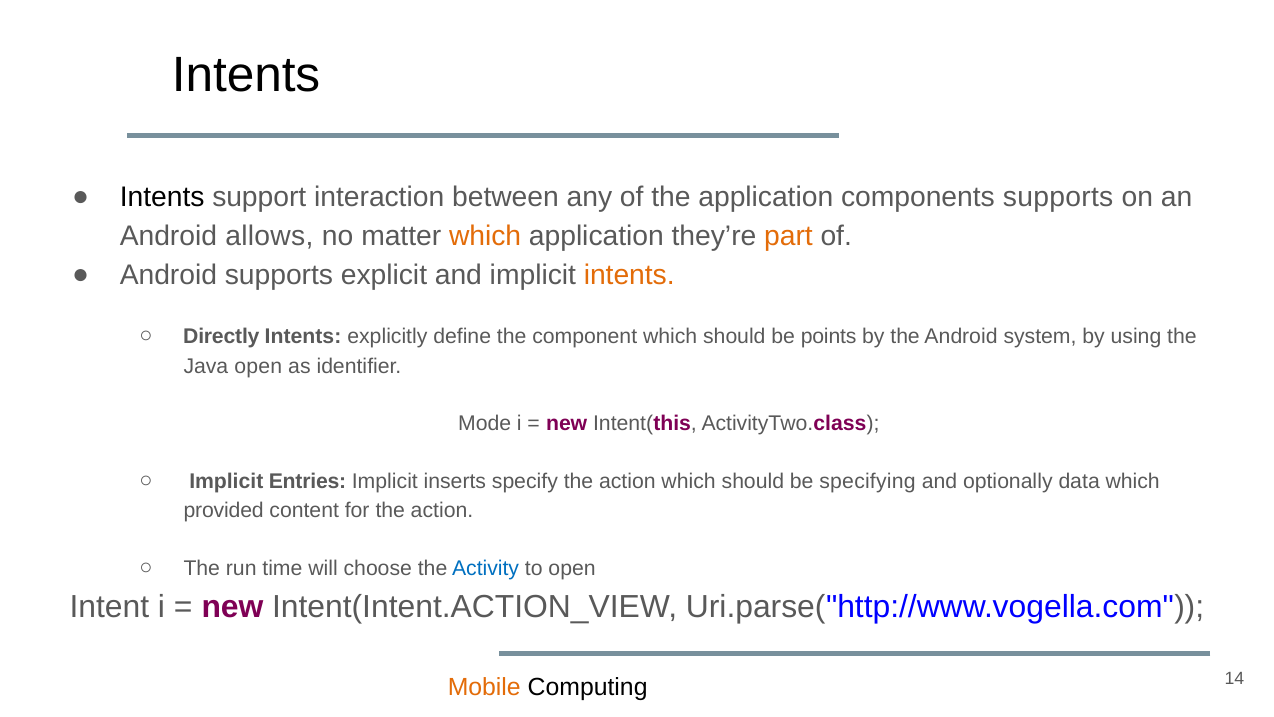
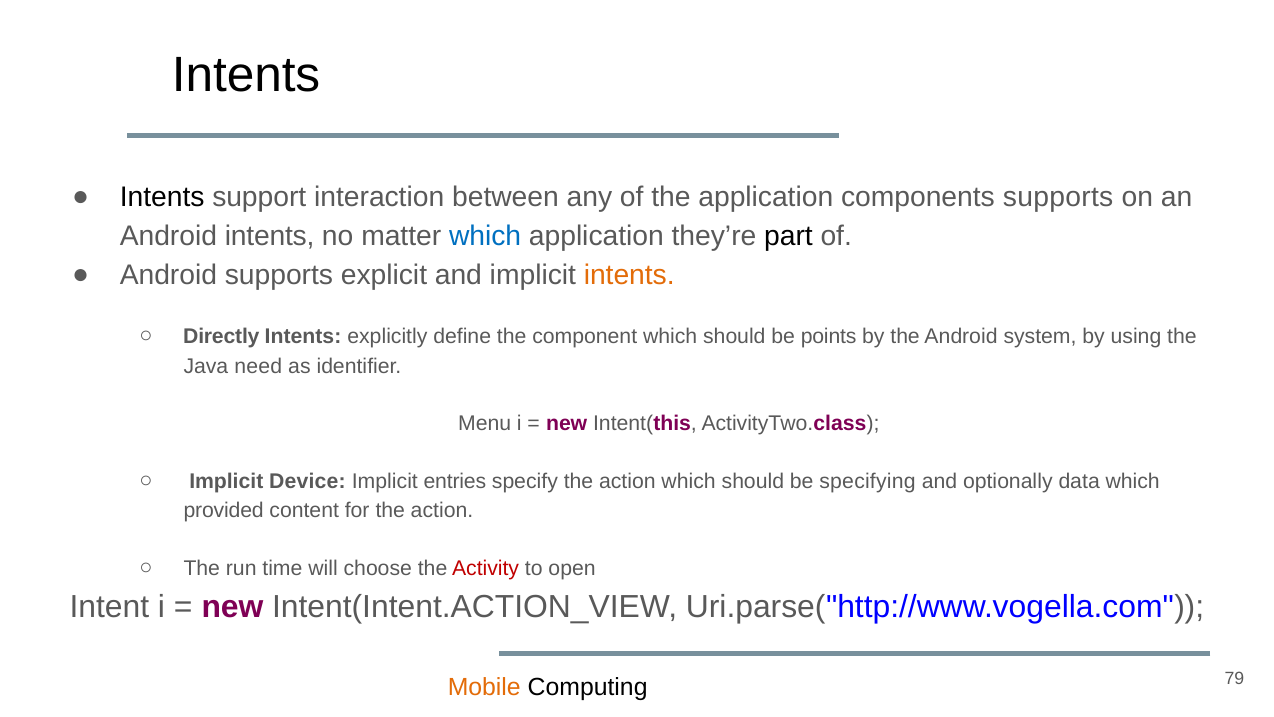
Android allows: allows -> intents (270, 236)
which colour: orange -> blue (485, 236)
part colour: orange -> black (788, 236)
Java open: open -> need (258, 366)
Mode: Mode -> Menu (485, 424)
Entries: Entries -> Device (307, 481)
inserts: inserts -> entries (455, 481)
Activity colour: blue -> red (486, 568)
14: 14 -> 79 (1234, 678)
